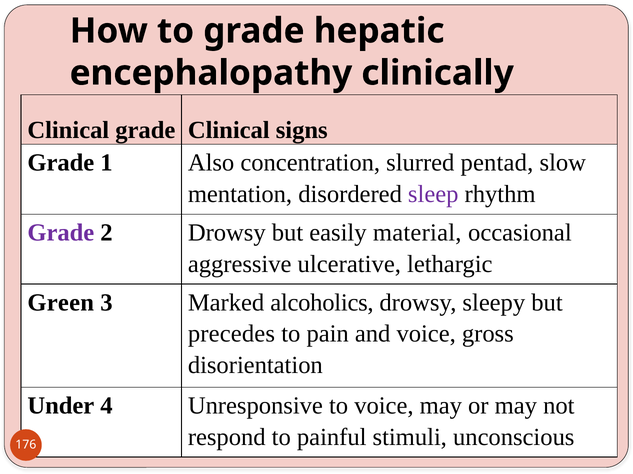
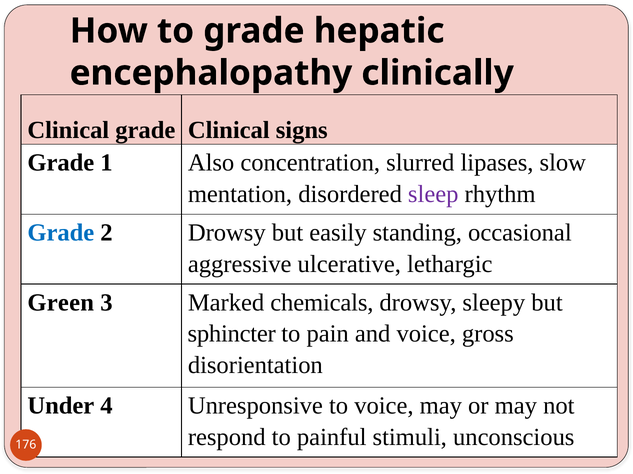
pentad: pentad -> lipases (497, 163)
Grade colour: purple -> blue (61, 233)
material: material -> standing (417, 233)
alcoholics: alcoholics -> chemicals (322, 303)
precedes: precedes -> sphincter (232, 334)
